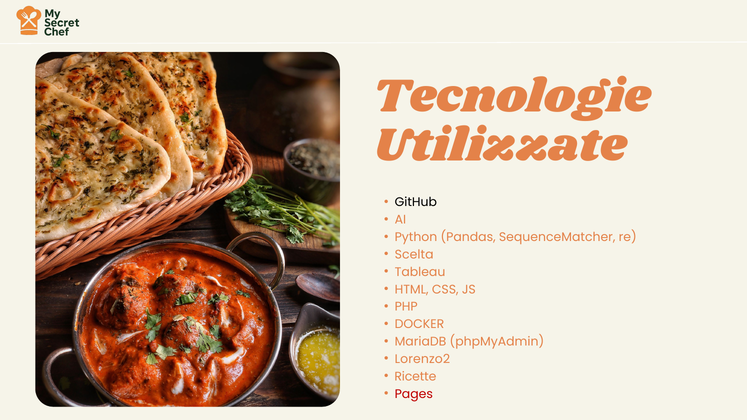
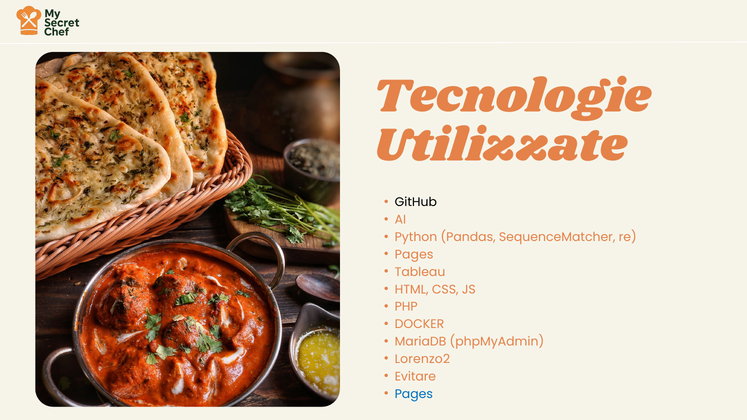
Scelta: Scelta -> Pages (414, 255)
Ricette: Ricette -> Evitare (415, 377)
Pages colour: red -> blue (414, 394)
